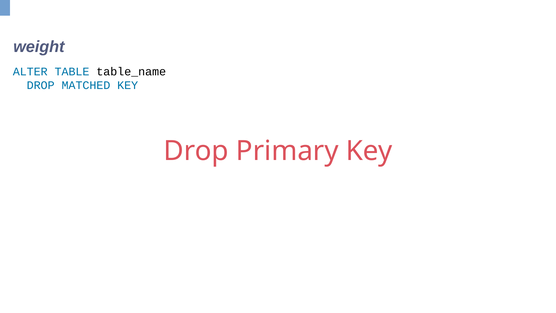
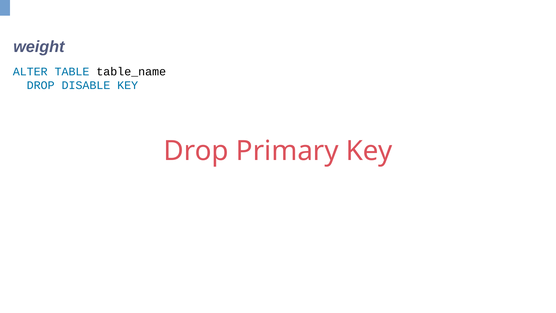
MATCHED: MATCHED -> DISABLE (86, 85)
